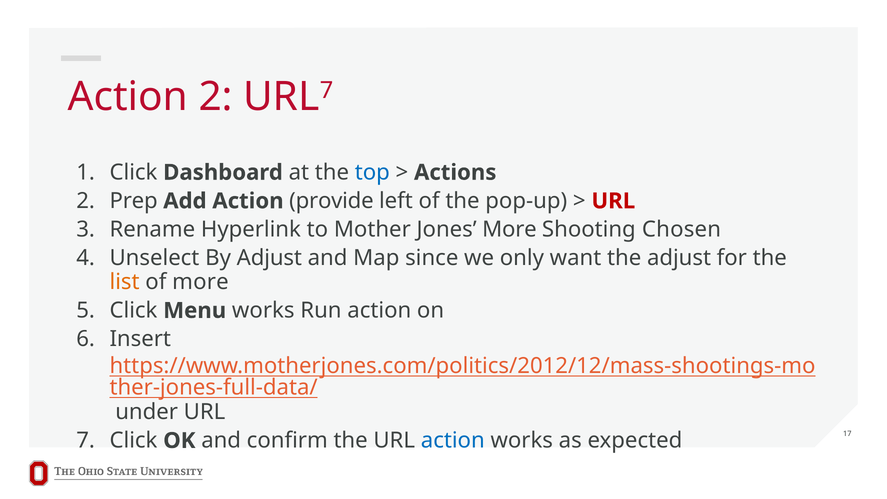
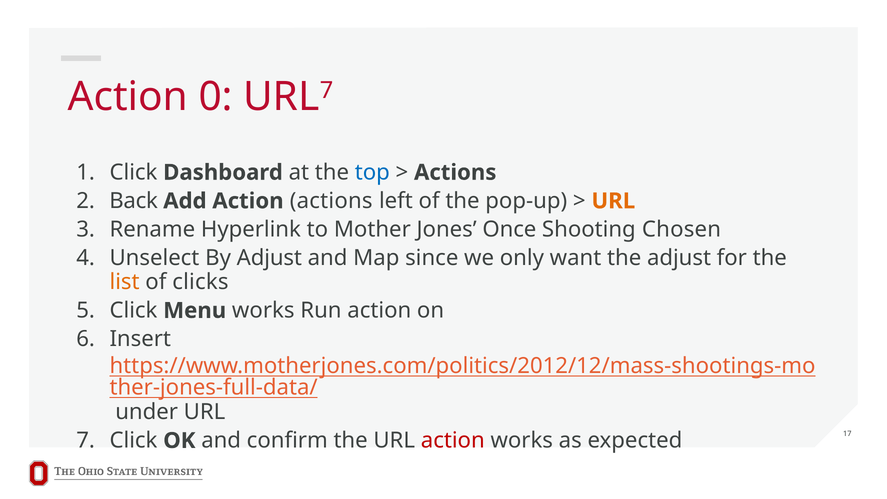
Action 2: 2 -> 0 (216, 97)
Prep: Prep -> Back (134, 201)
Action provide: provide -> actions (331, 201)
URL colour: red -> orange (613, 201)
Jones More: More -> Once (509, 230)
of more: more -> clicks (200, 282)
action colour: blue -> red (453, 441)
